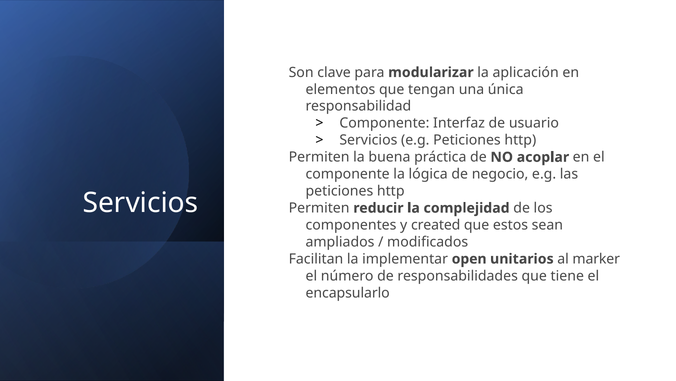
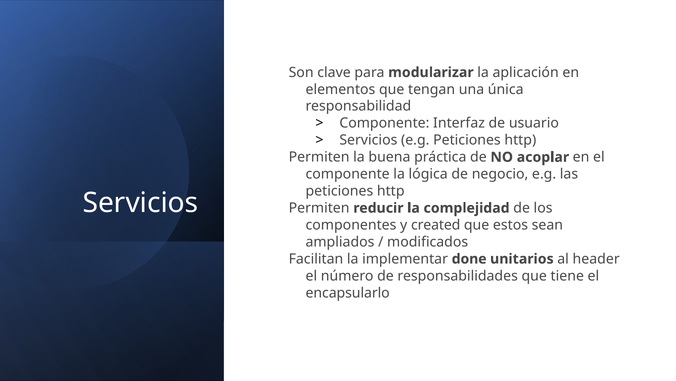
open: open -> done (469, 258)
marker: marker -> header (596, 258)
